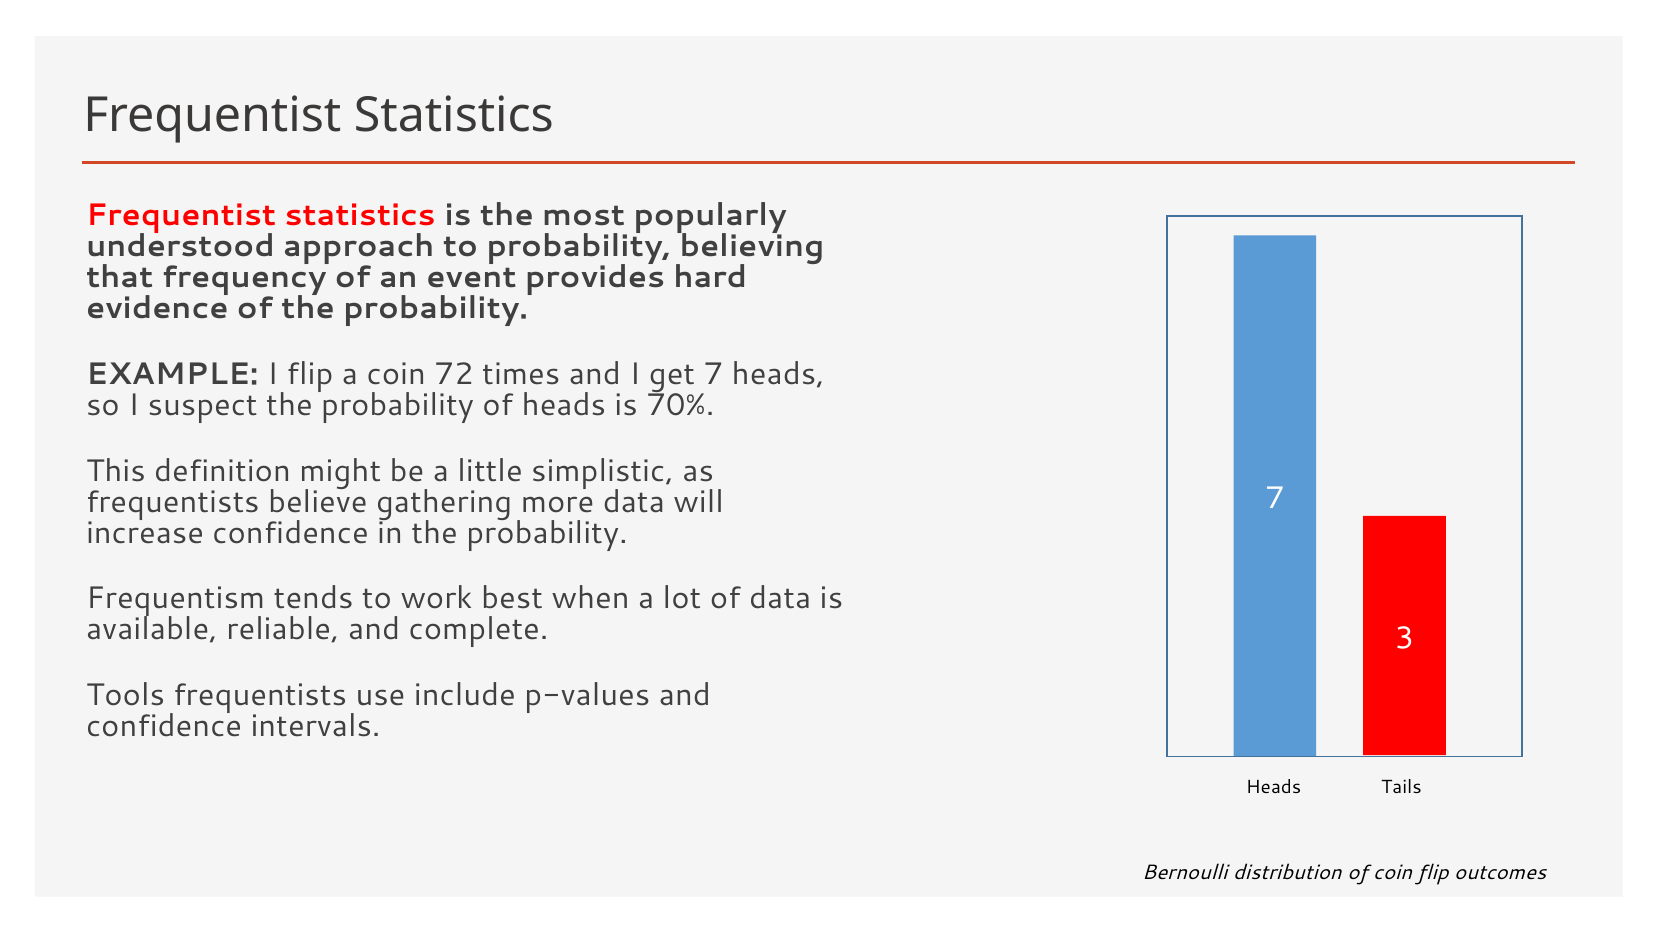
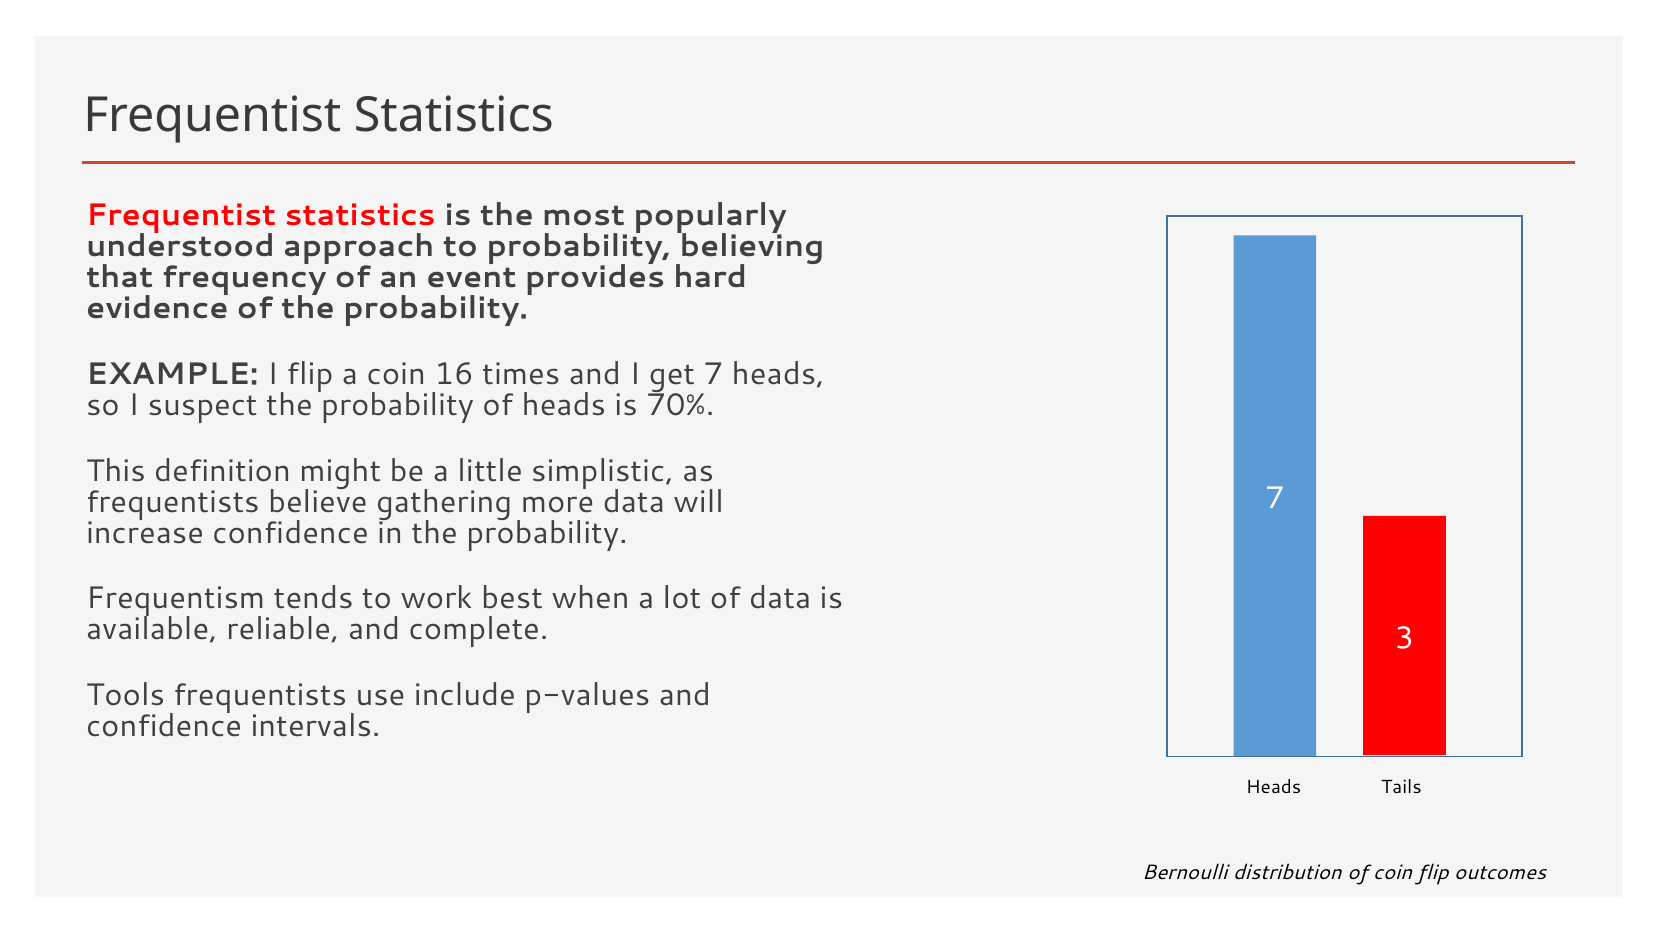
72: 72 -> 16 (454, 374)
